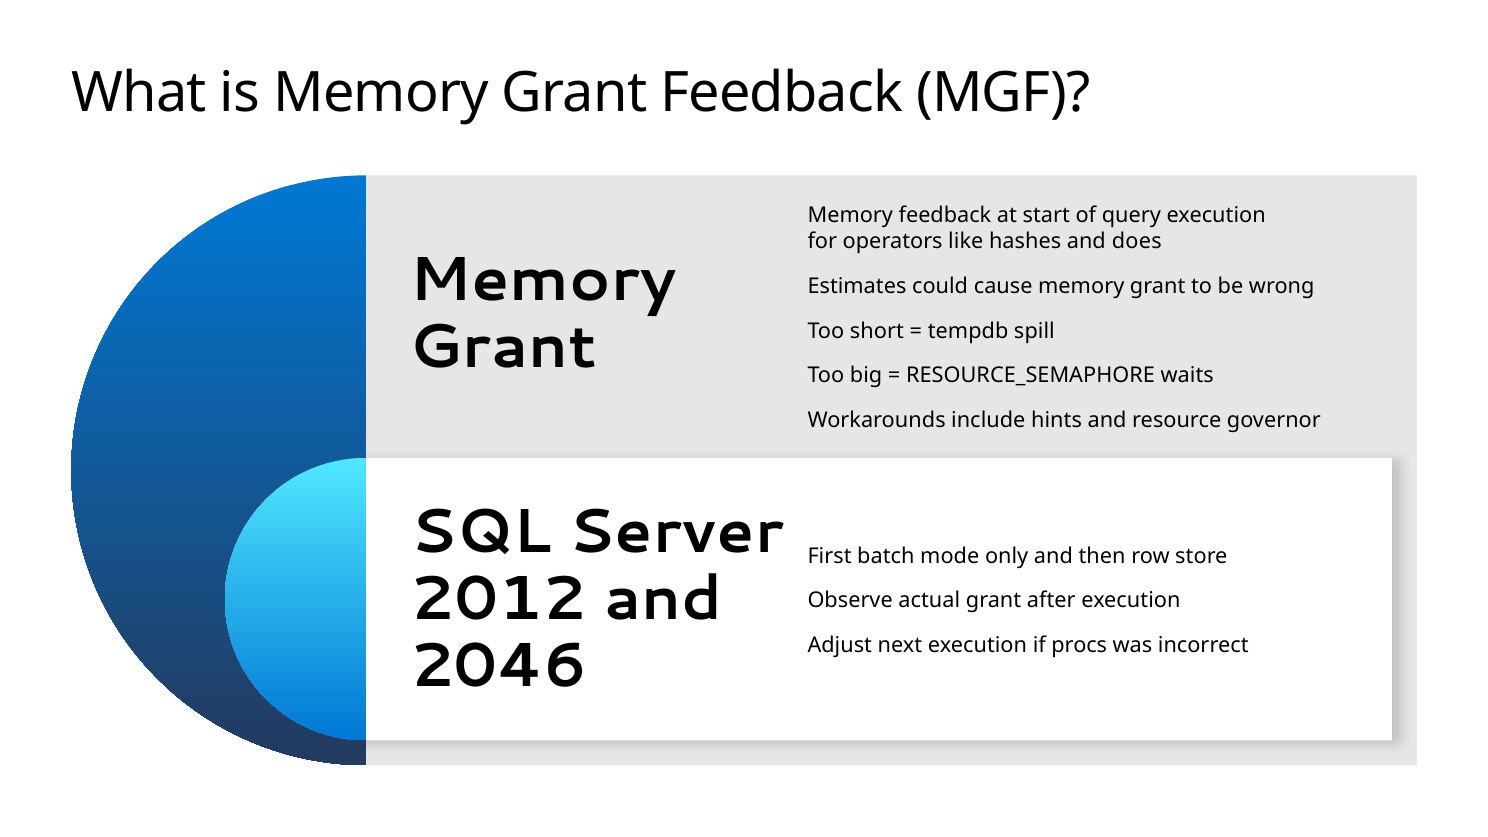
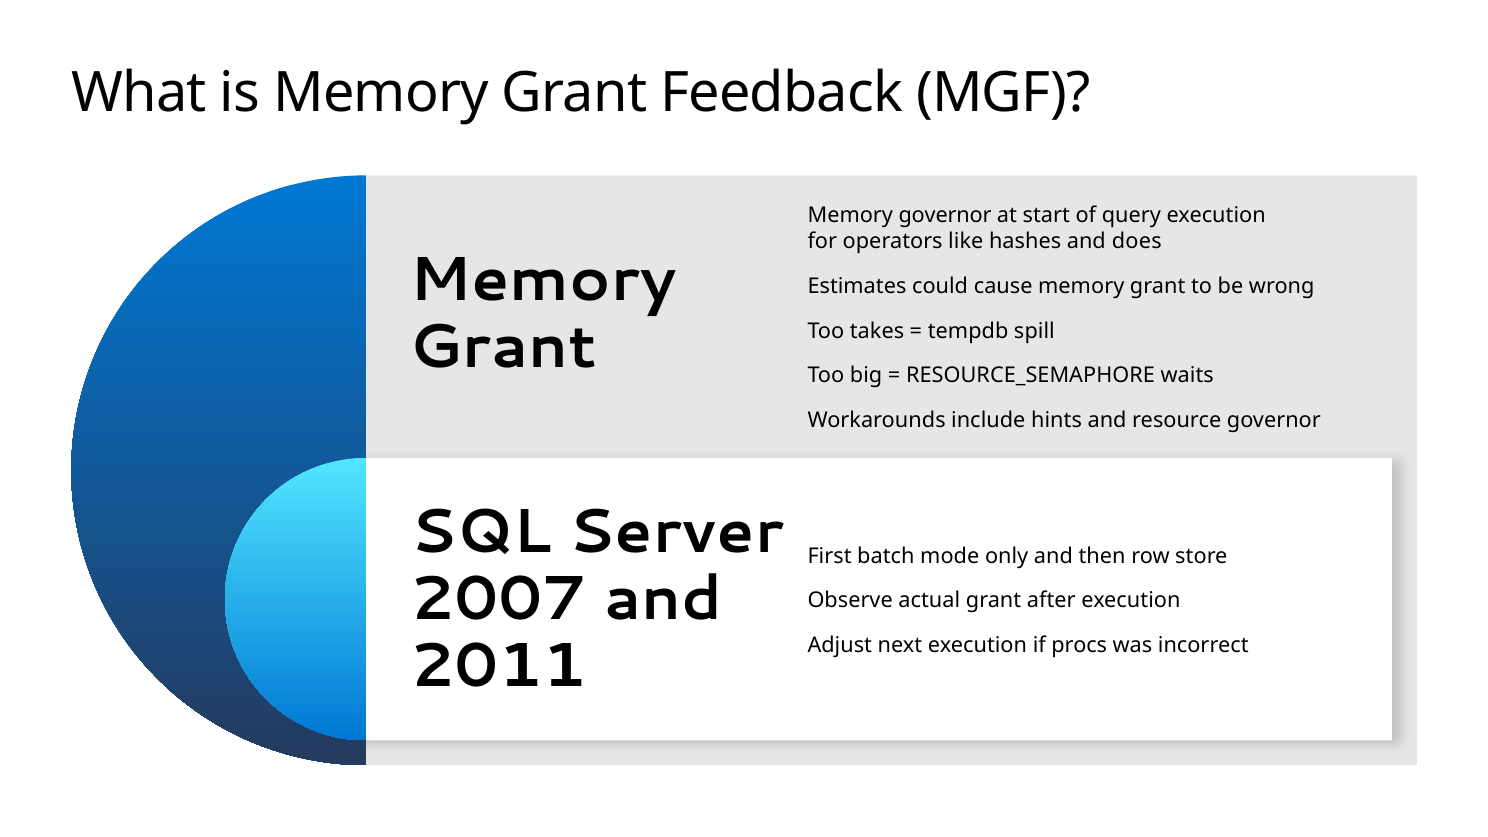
Memory feedback: feedback -> governor (945, 216)
short: short -> takes (877, 331)
2012: 2012 -> 2007 (499, 599)
2046: 2046 -> 2011 (499, 666)
